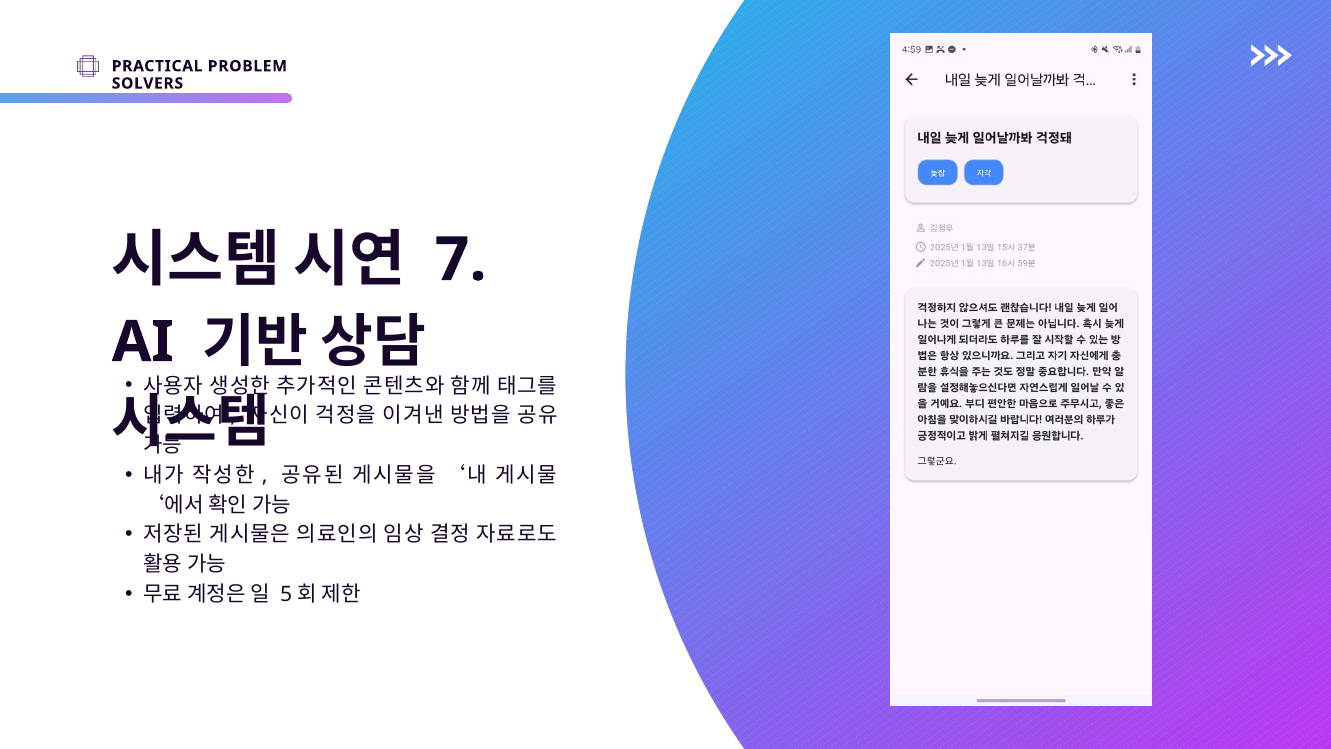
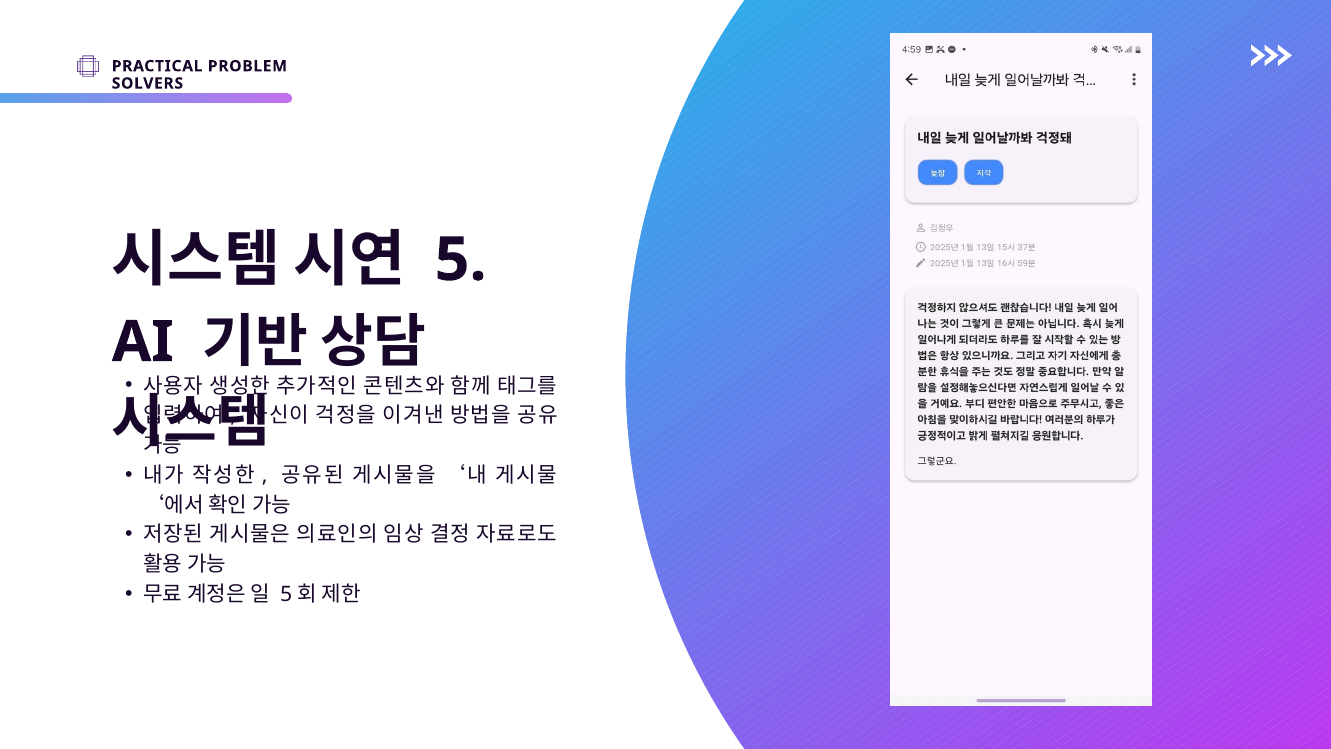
7: 7 -> 5 (461, 260)
